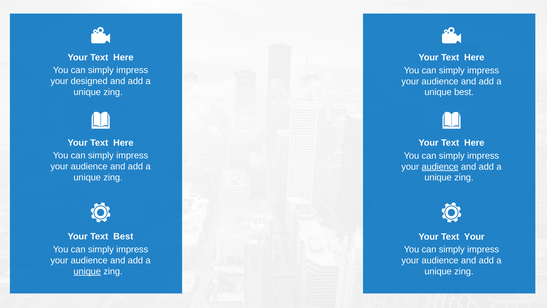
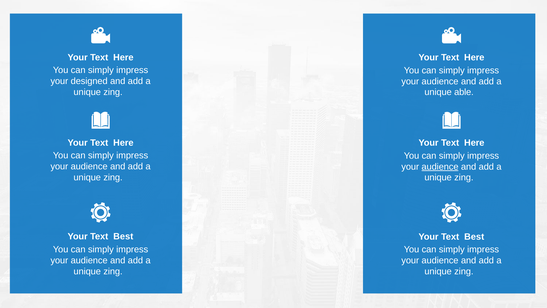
unique best: best -> able (464, 92)
Your: Your -> Best (474, 236)
unique underline: present -> none (87, 271)
